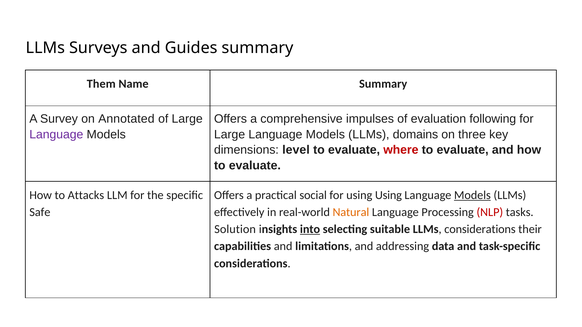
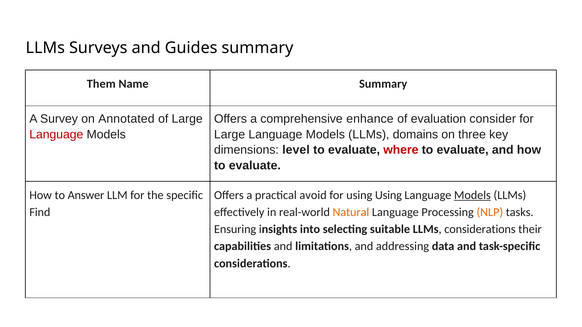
impulses: impulses -> enhance (370, 119)
following: following -> consider (493, 119)
Language colour: purple -> red (56, 135)
Attacks: Attacks -> Answer (86, 195)
social: social -> avoid (313, 195)
Safe: Safe -> Find (40, 212)
NLP colour: red -> orange (490, 212)
Solution: Solution -> Ensuring (235, 230)
into underline: present -> none (310, 230)
